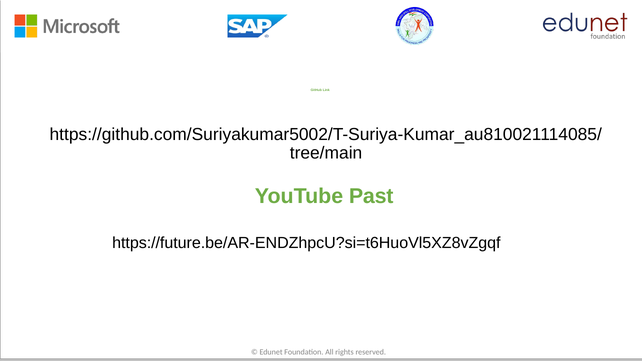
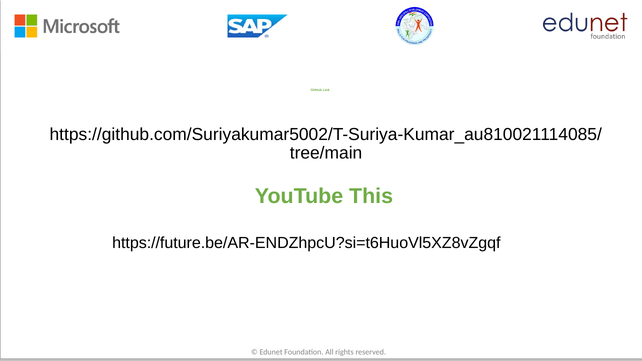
Past: Past -> This (371, 196)
